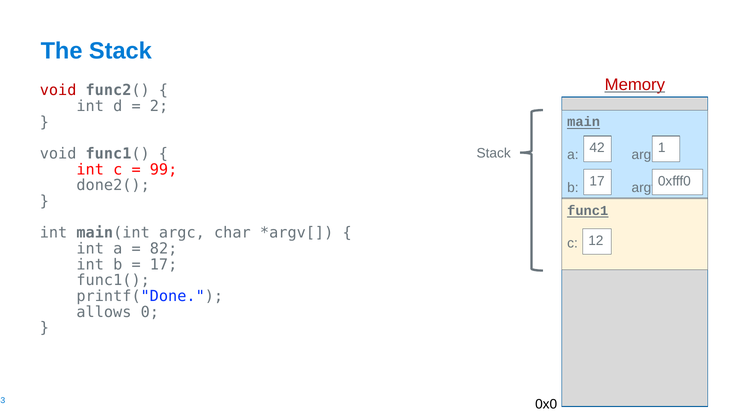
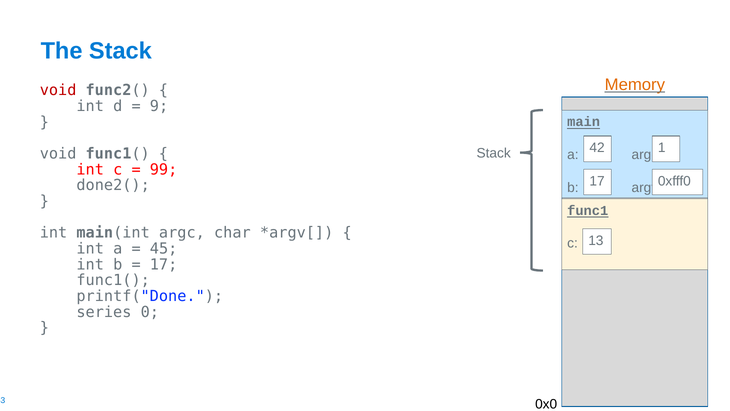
Memory colour: red -> orange (635, 85)
2: 2 -> 9 (159, 106)
12: 12 -> 13 (596, 241)
82: 82 -> 45 (164, 248)
allows: allows -> series (104, 312)
